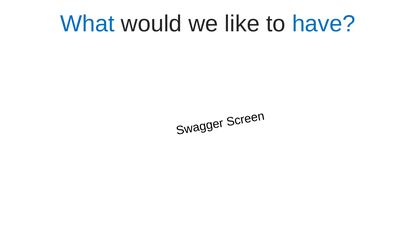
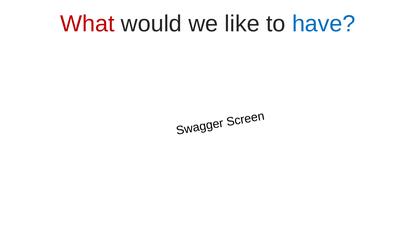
What colour: blue -> red (87, 24)
